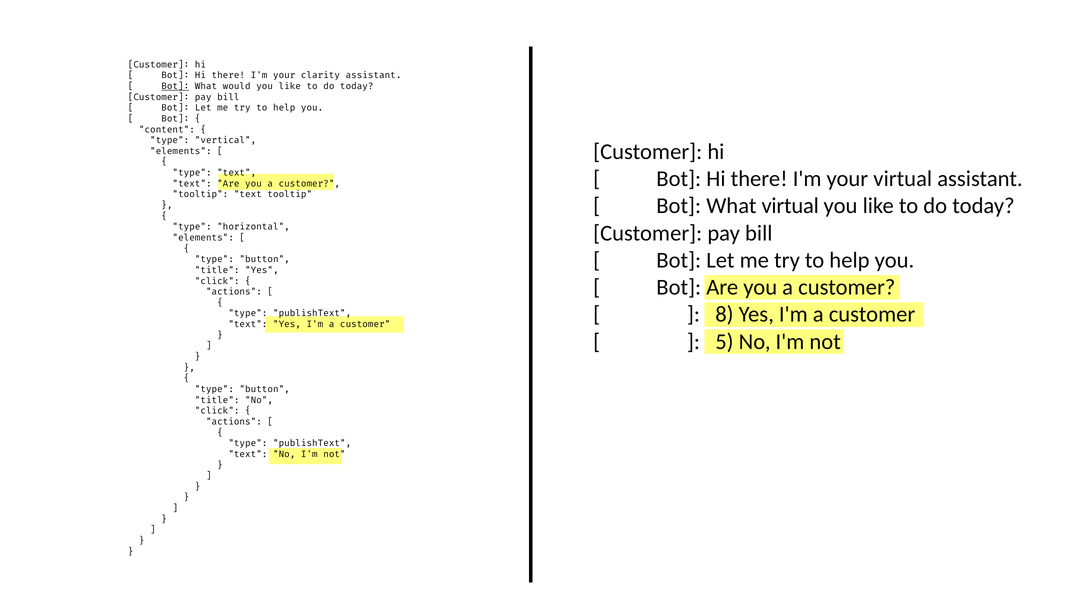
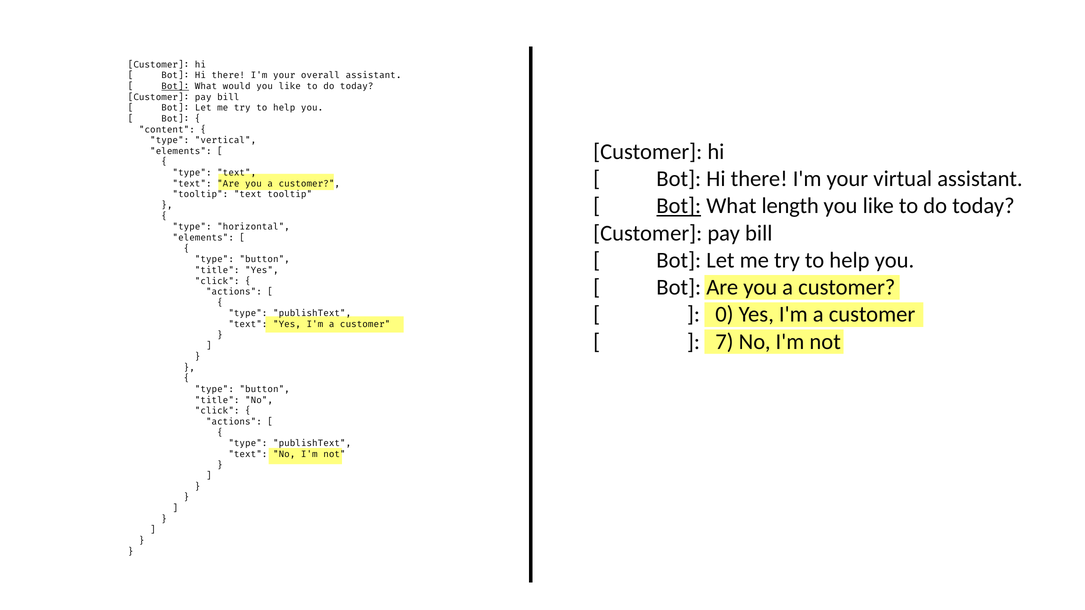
clarity: clarity -> overall (320, 75)
Bot underline: none -> present (679, 206)
What virtual: virtual -> length (790, 206)
8: 8 -> 0 (724, 315)
5: 5 -> 7 (724, 342)
